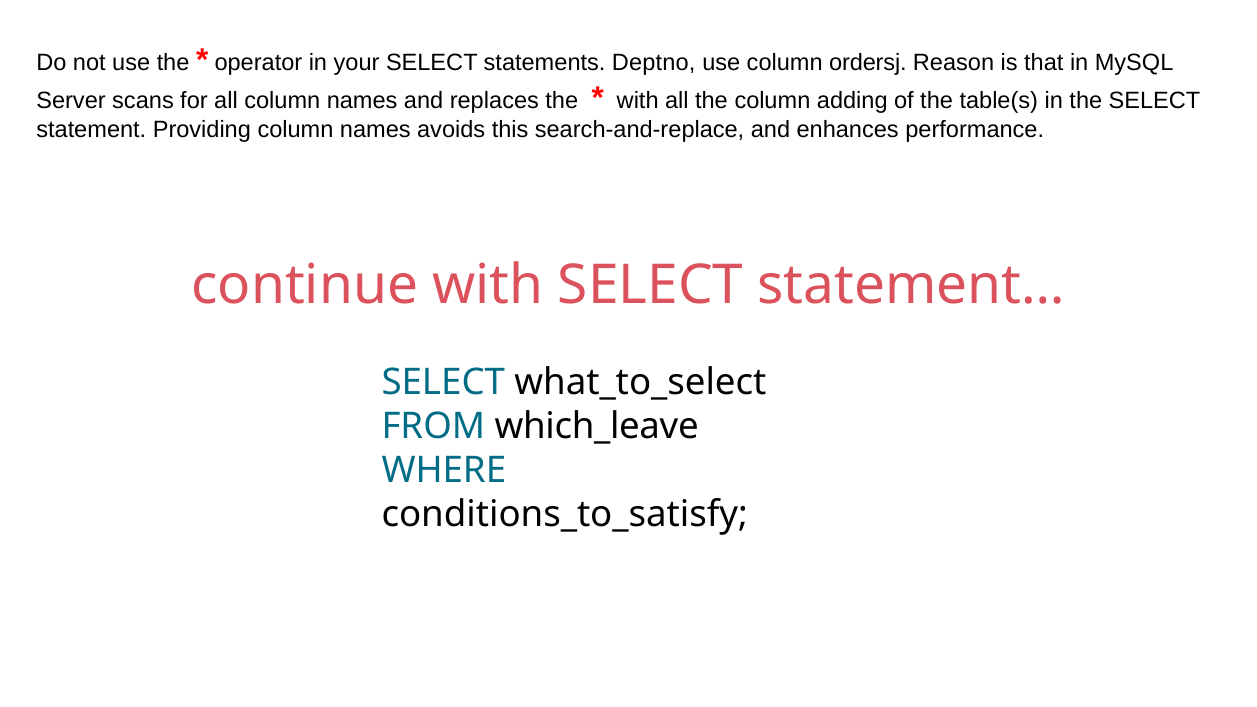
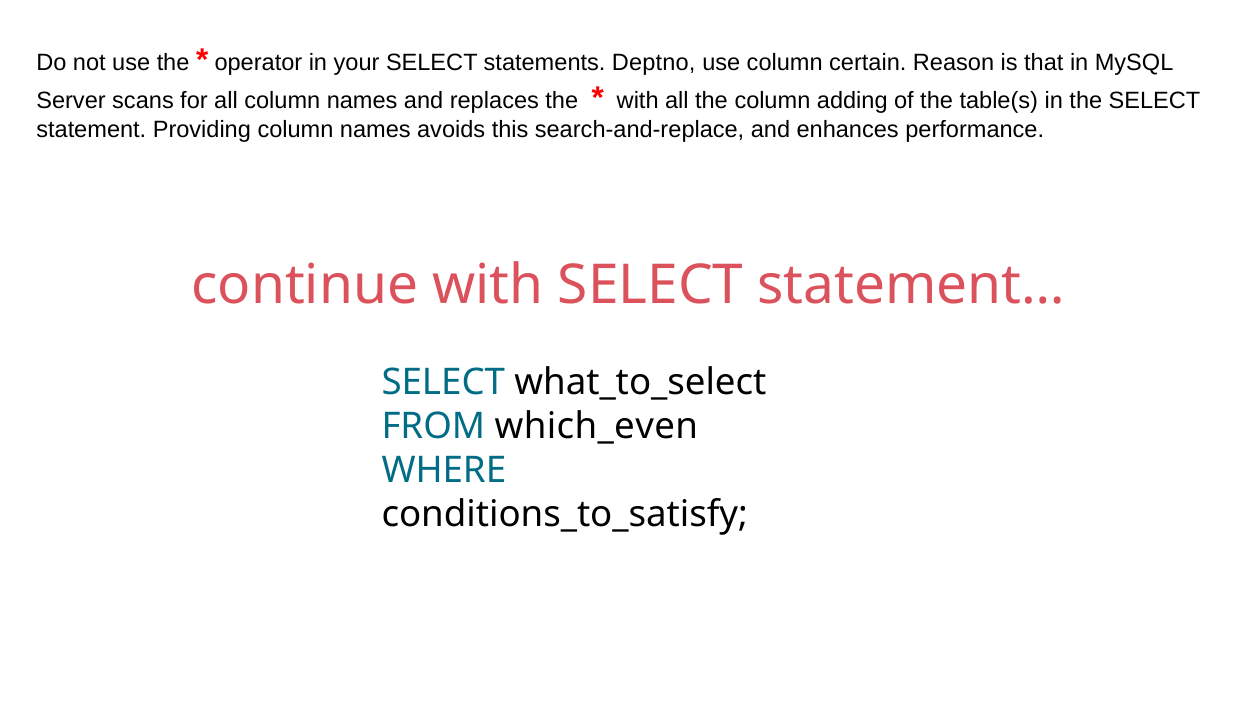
ordersj: ordersj -> certain (868, 63)
which_leave: which_leave -> which_even (596, 427)
